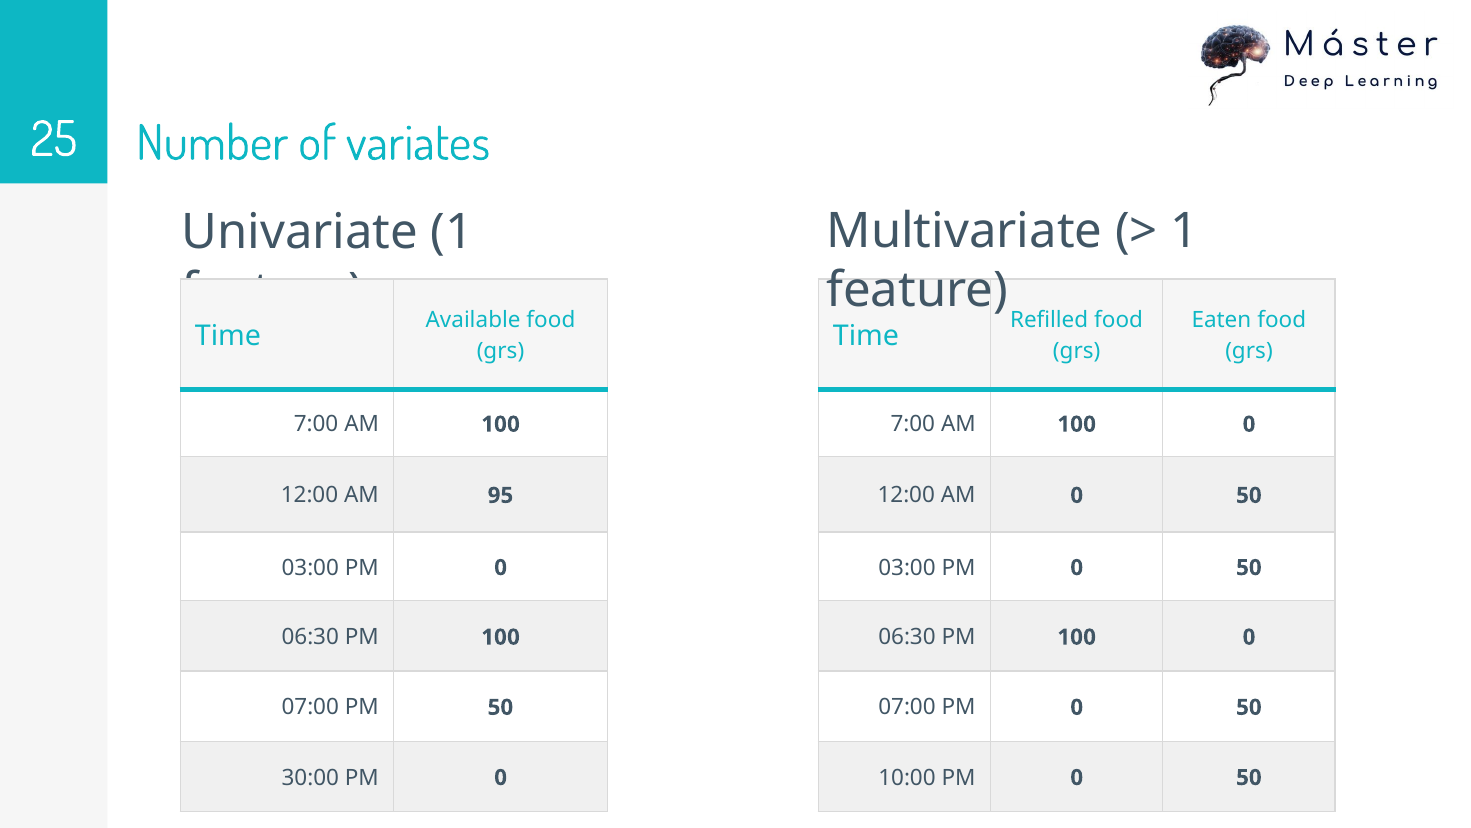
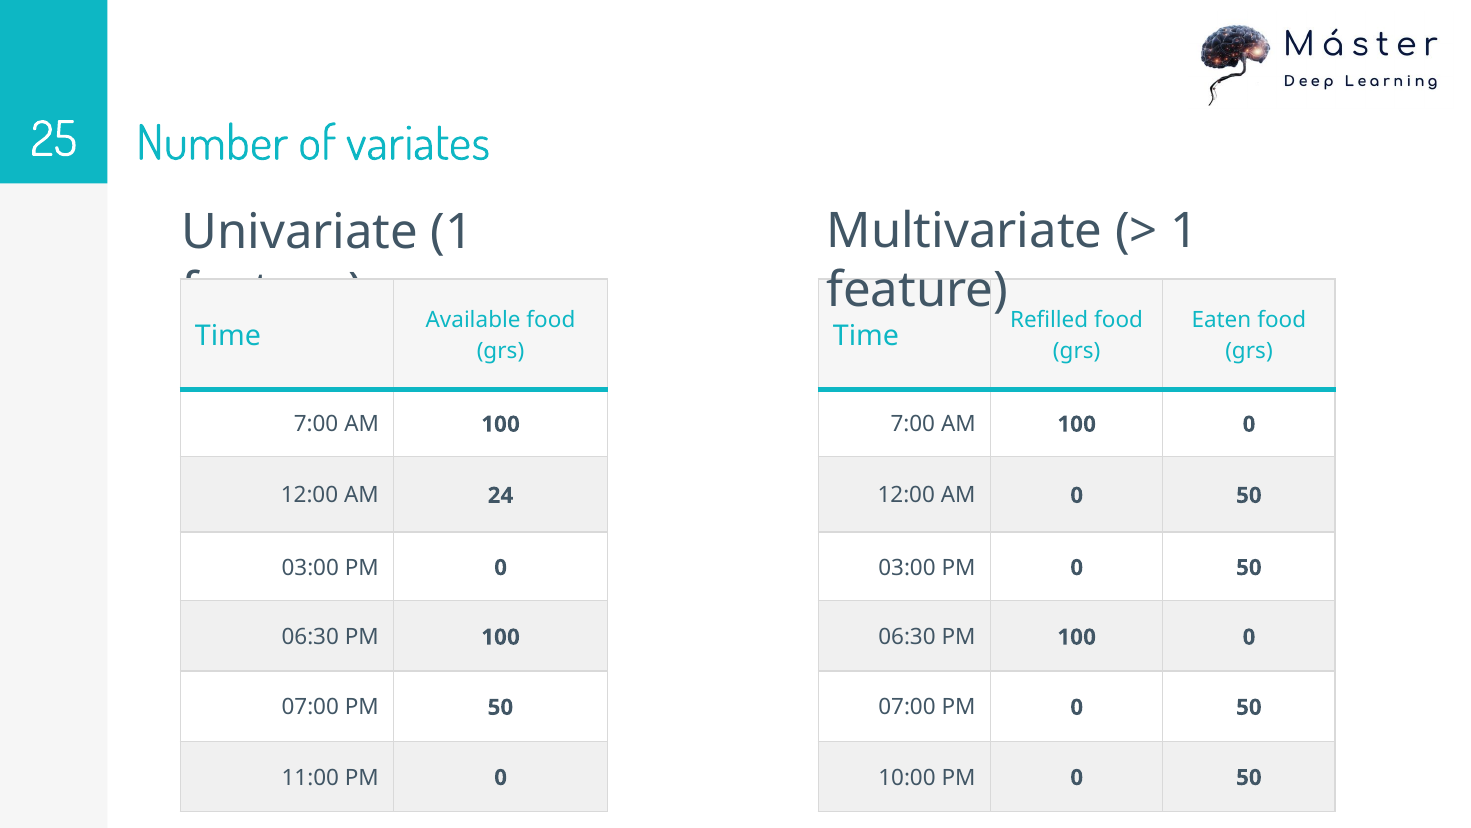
95: 95 -> 24 (500, 495)
30:00: 30:00 -> 11:00 (310, 777)
